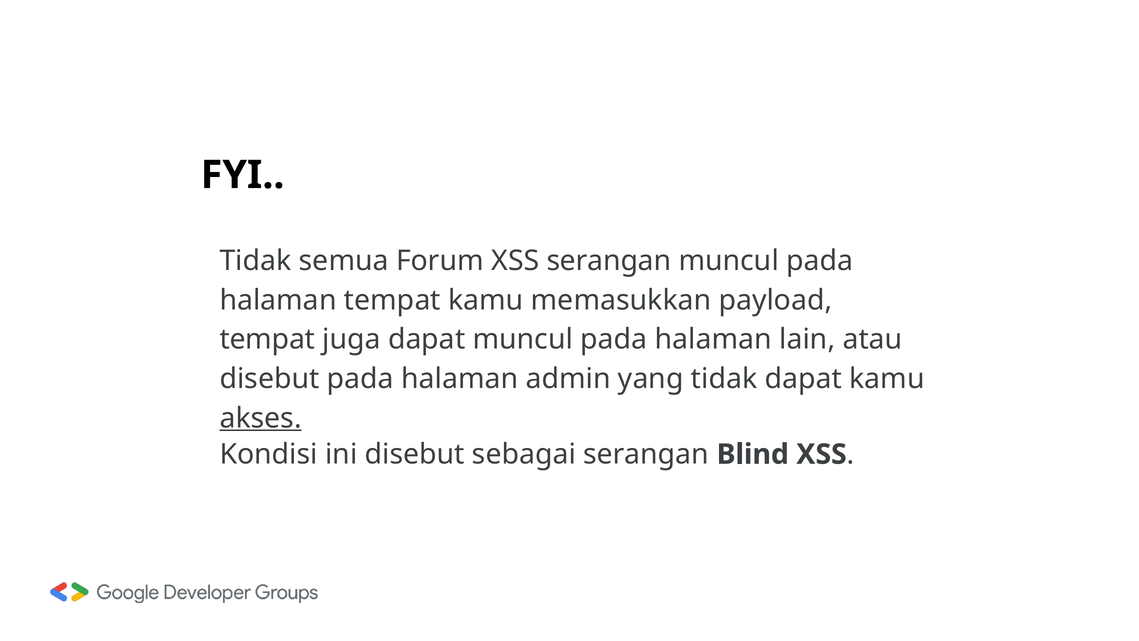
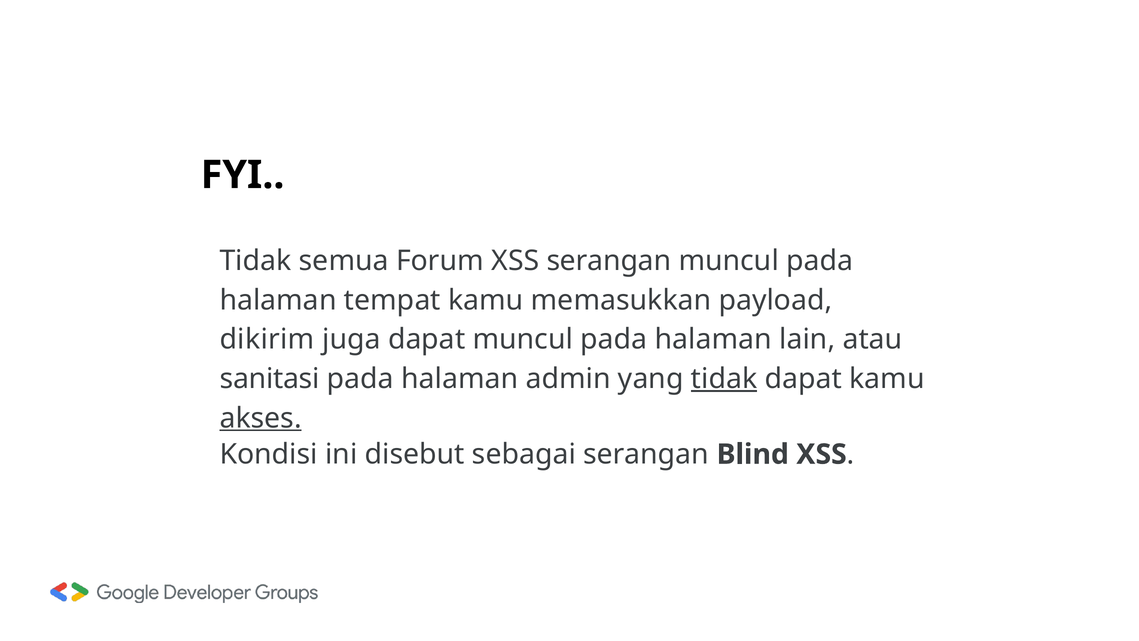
tempat: tempat -> dikirim (267, 339)
disebut: disebut -> sanitasi (270, 379)
tidak underline: none -> present (724, 379)
